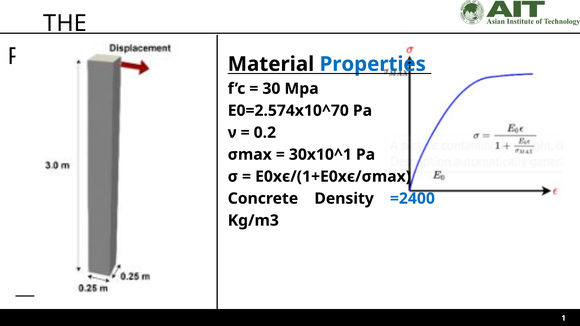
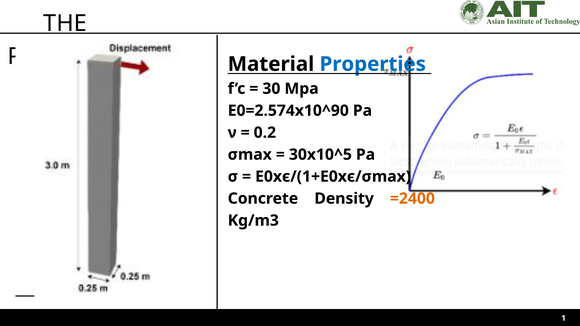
E0=2.574x10^70: E0=2.574x10^70 -> E0=2.574x10^90 (288, 111)
30x10^1: 30x10^1 -> 30x10^5 (320, 155)
=2400 colour: blue -> orange (412, 199)
